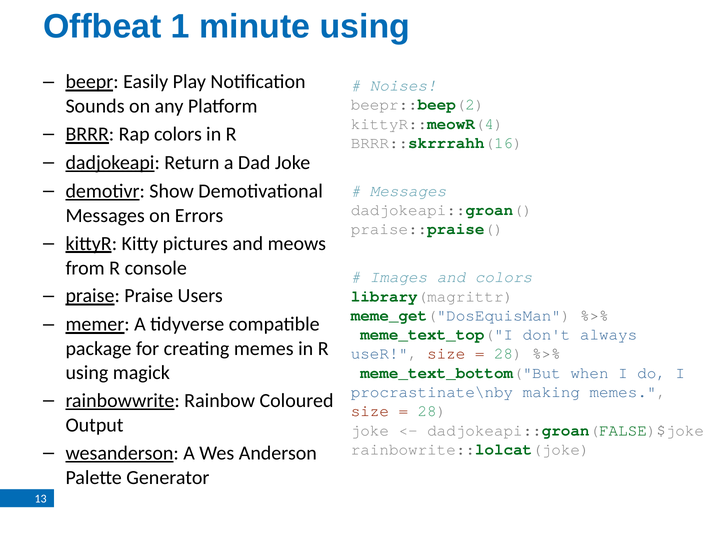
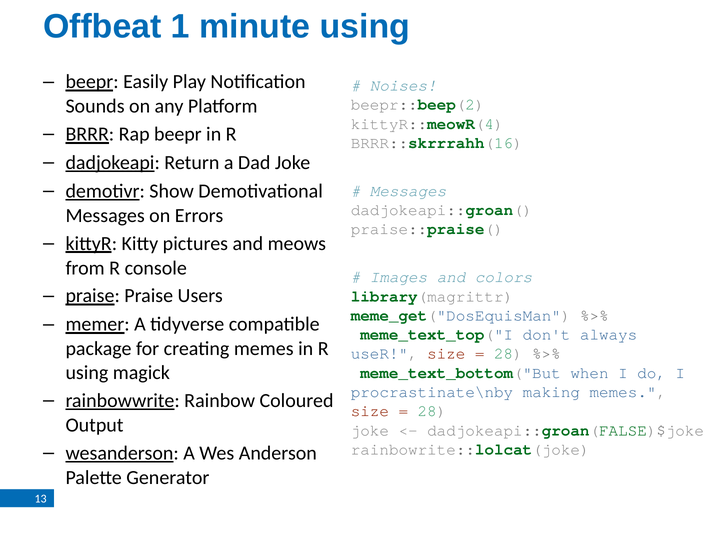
Rap colors: colors -> beepr (178, 134)
